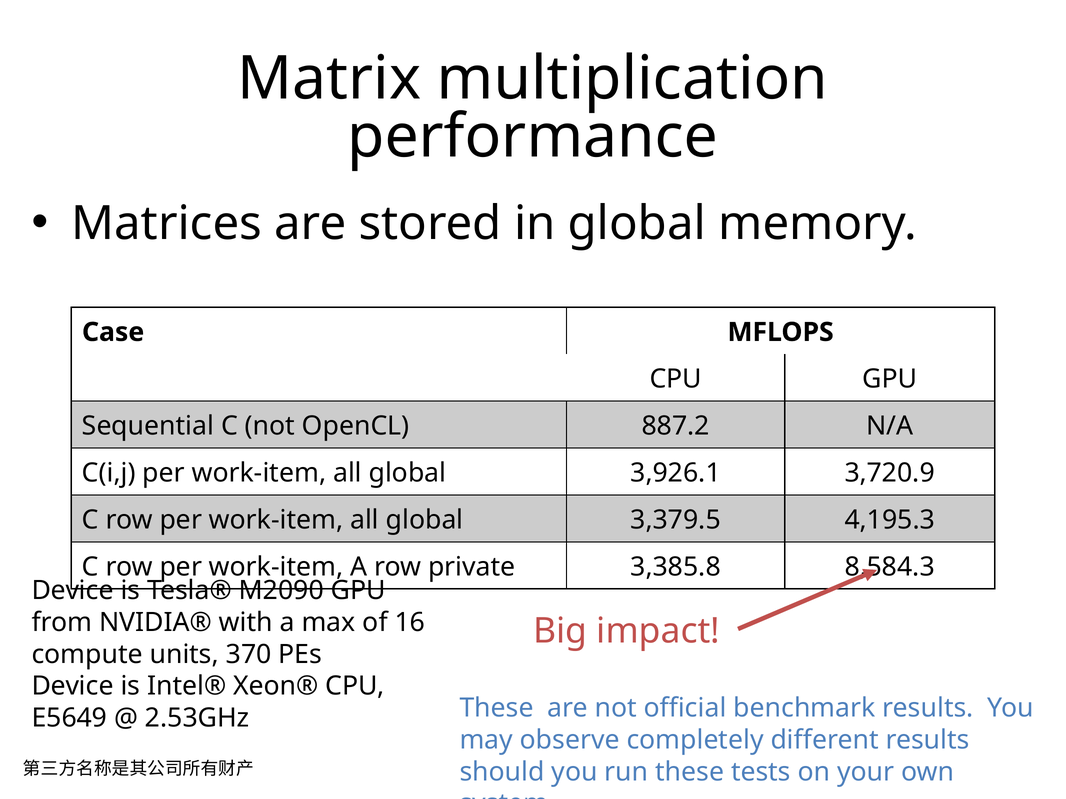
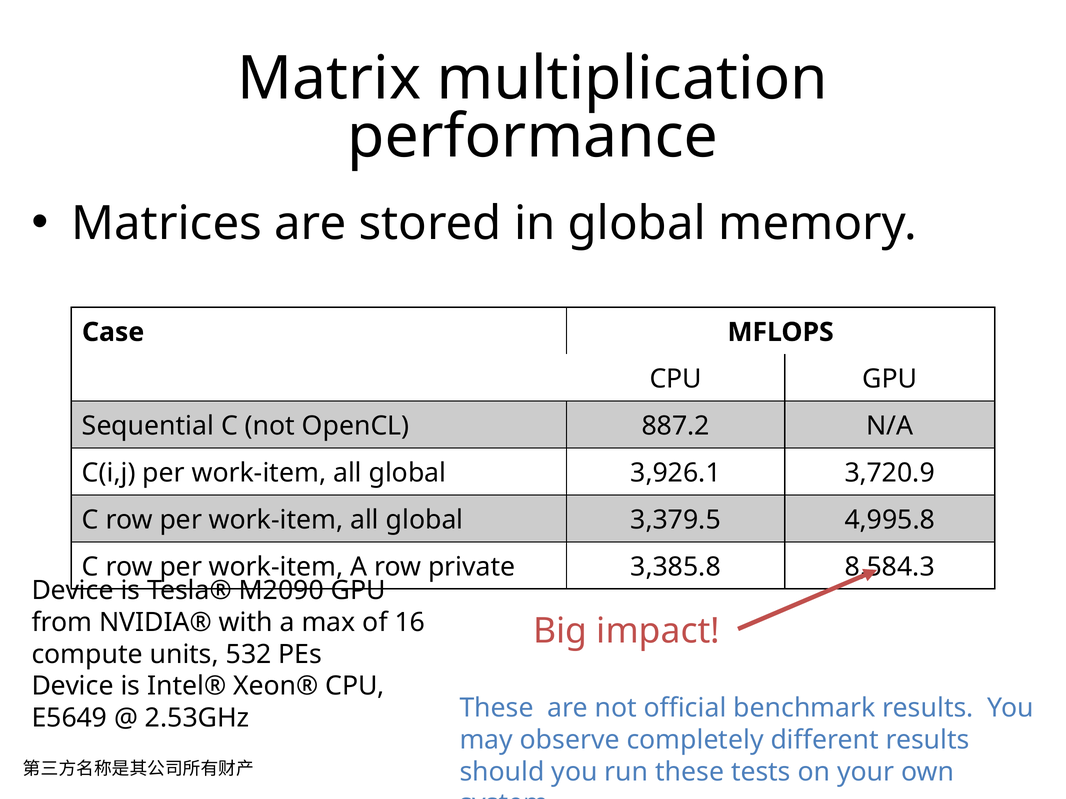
4,195.3: 4,195.3 -> 4,995.8 (890, 520)
370: 370 -> 532 (249, 655)
